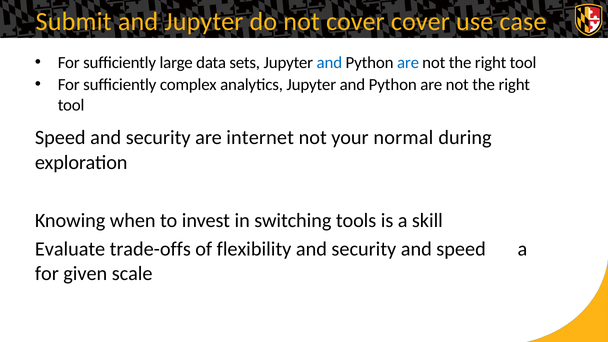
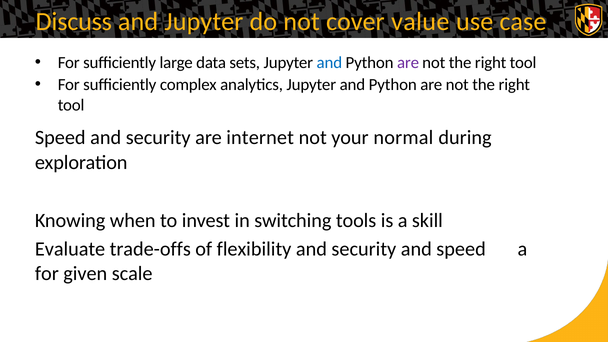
Submit: Submit -> Discuss (74, 22)
cover cover: cover -> value (420, 22)
are colour: blue -> purple (408, 62)
